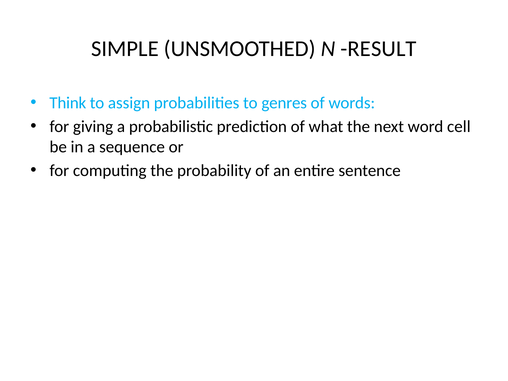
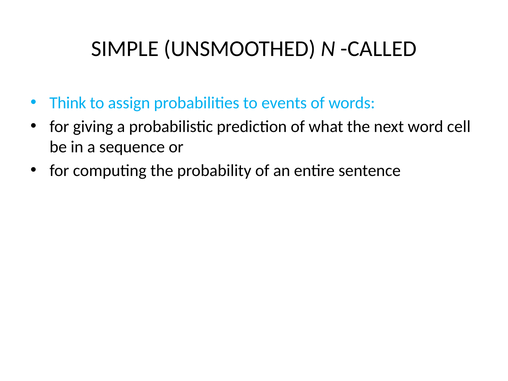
RESULT: RESULT -> CALLED (379, 49)
genres: genres -> events (284, 103)
